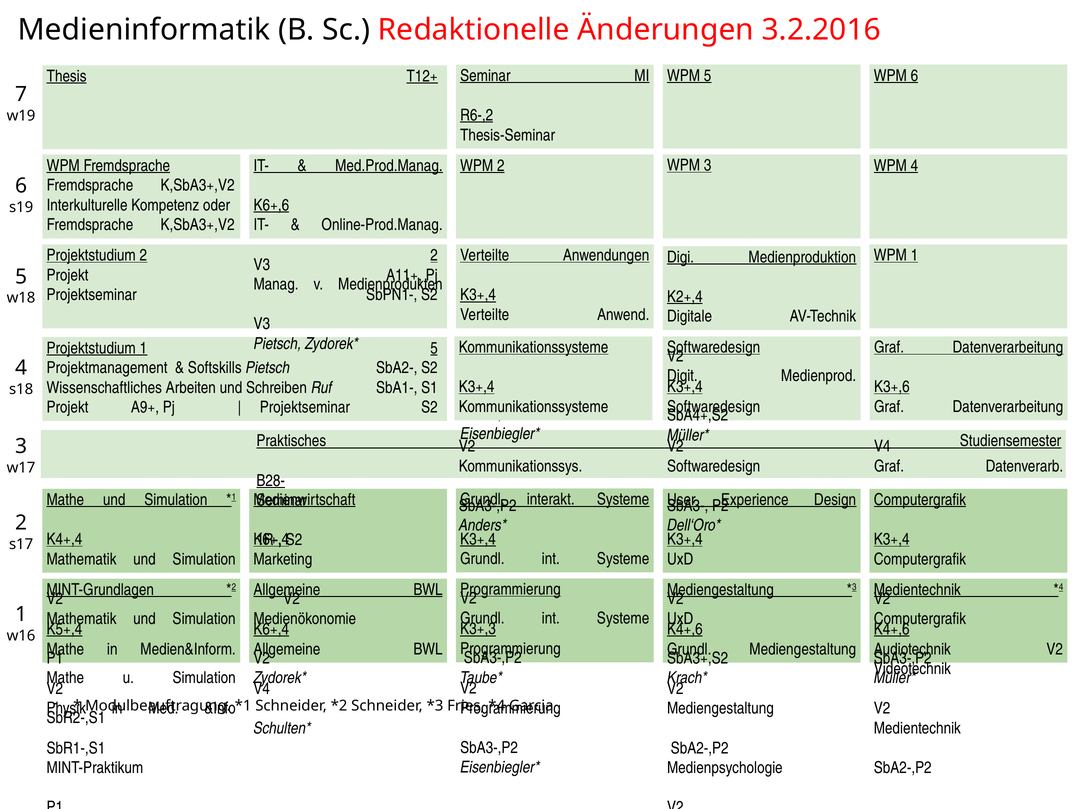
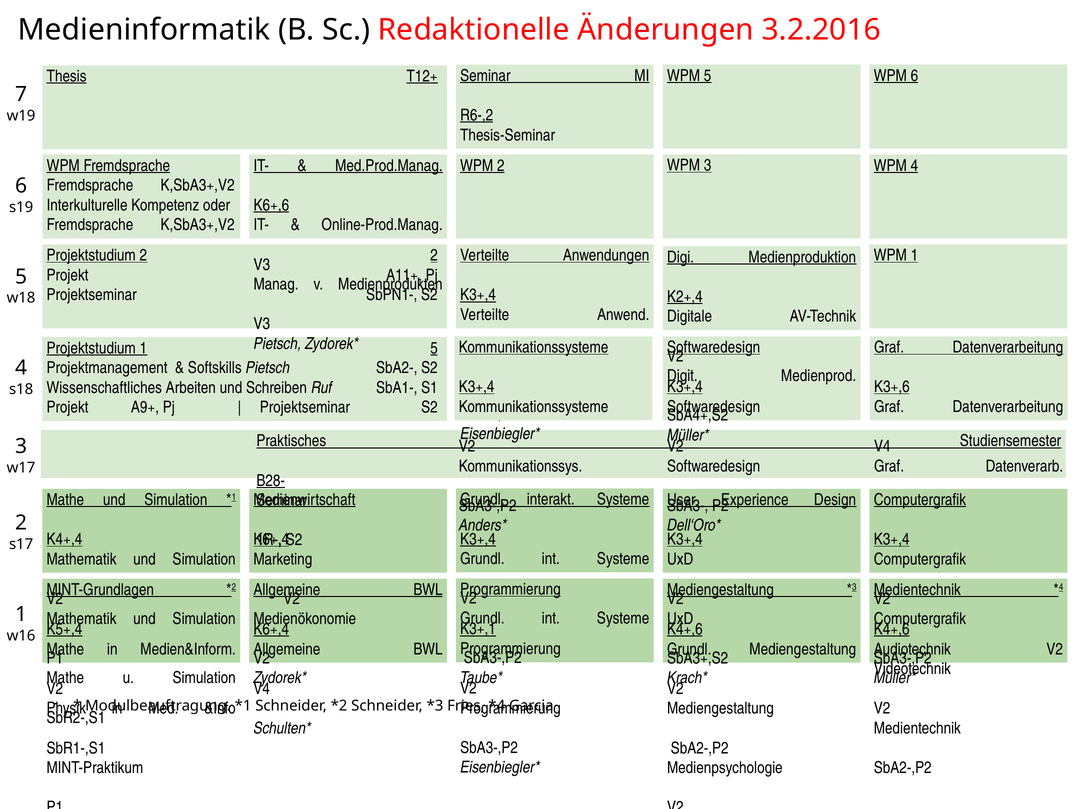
K3+,3: K3+,3 -> K3+,1 (478, 629)
